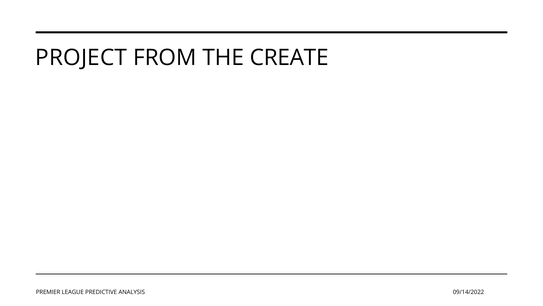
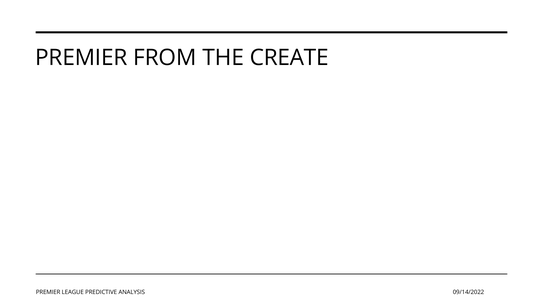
PROJECT: PROJECT -> PREMIER (81, 58)
